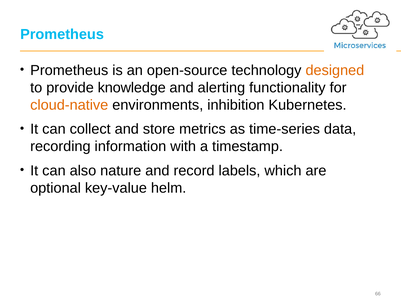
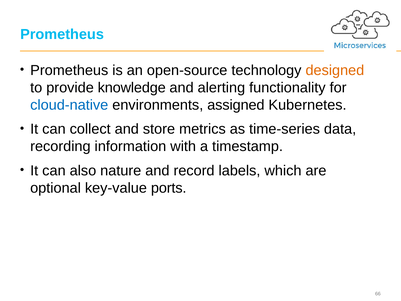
cloud-native colour: orange -> blue (69, 105)
inhibition: inhibition -> assigned (236, 105)
helm: helm -> ports (169, 188)
